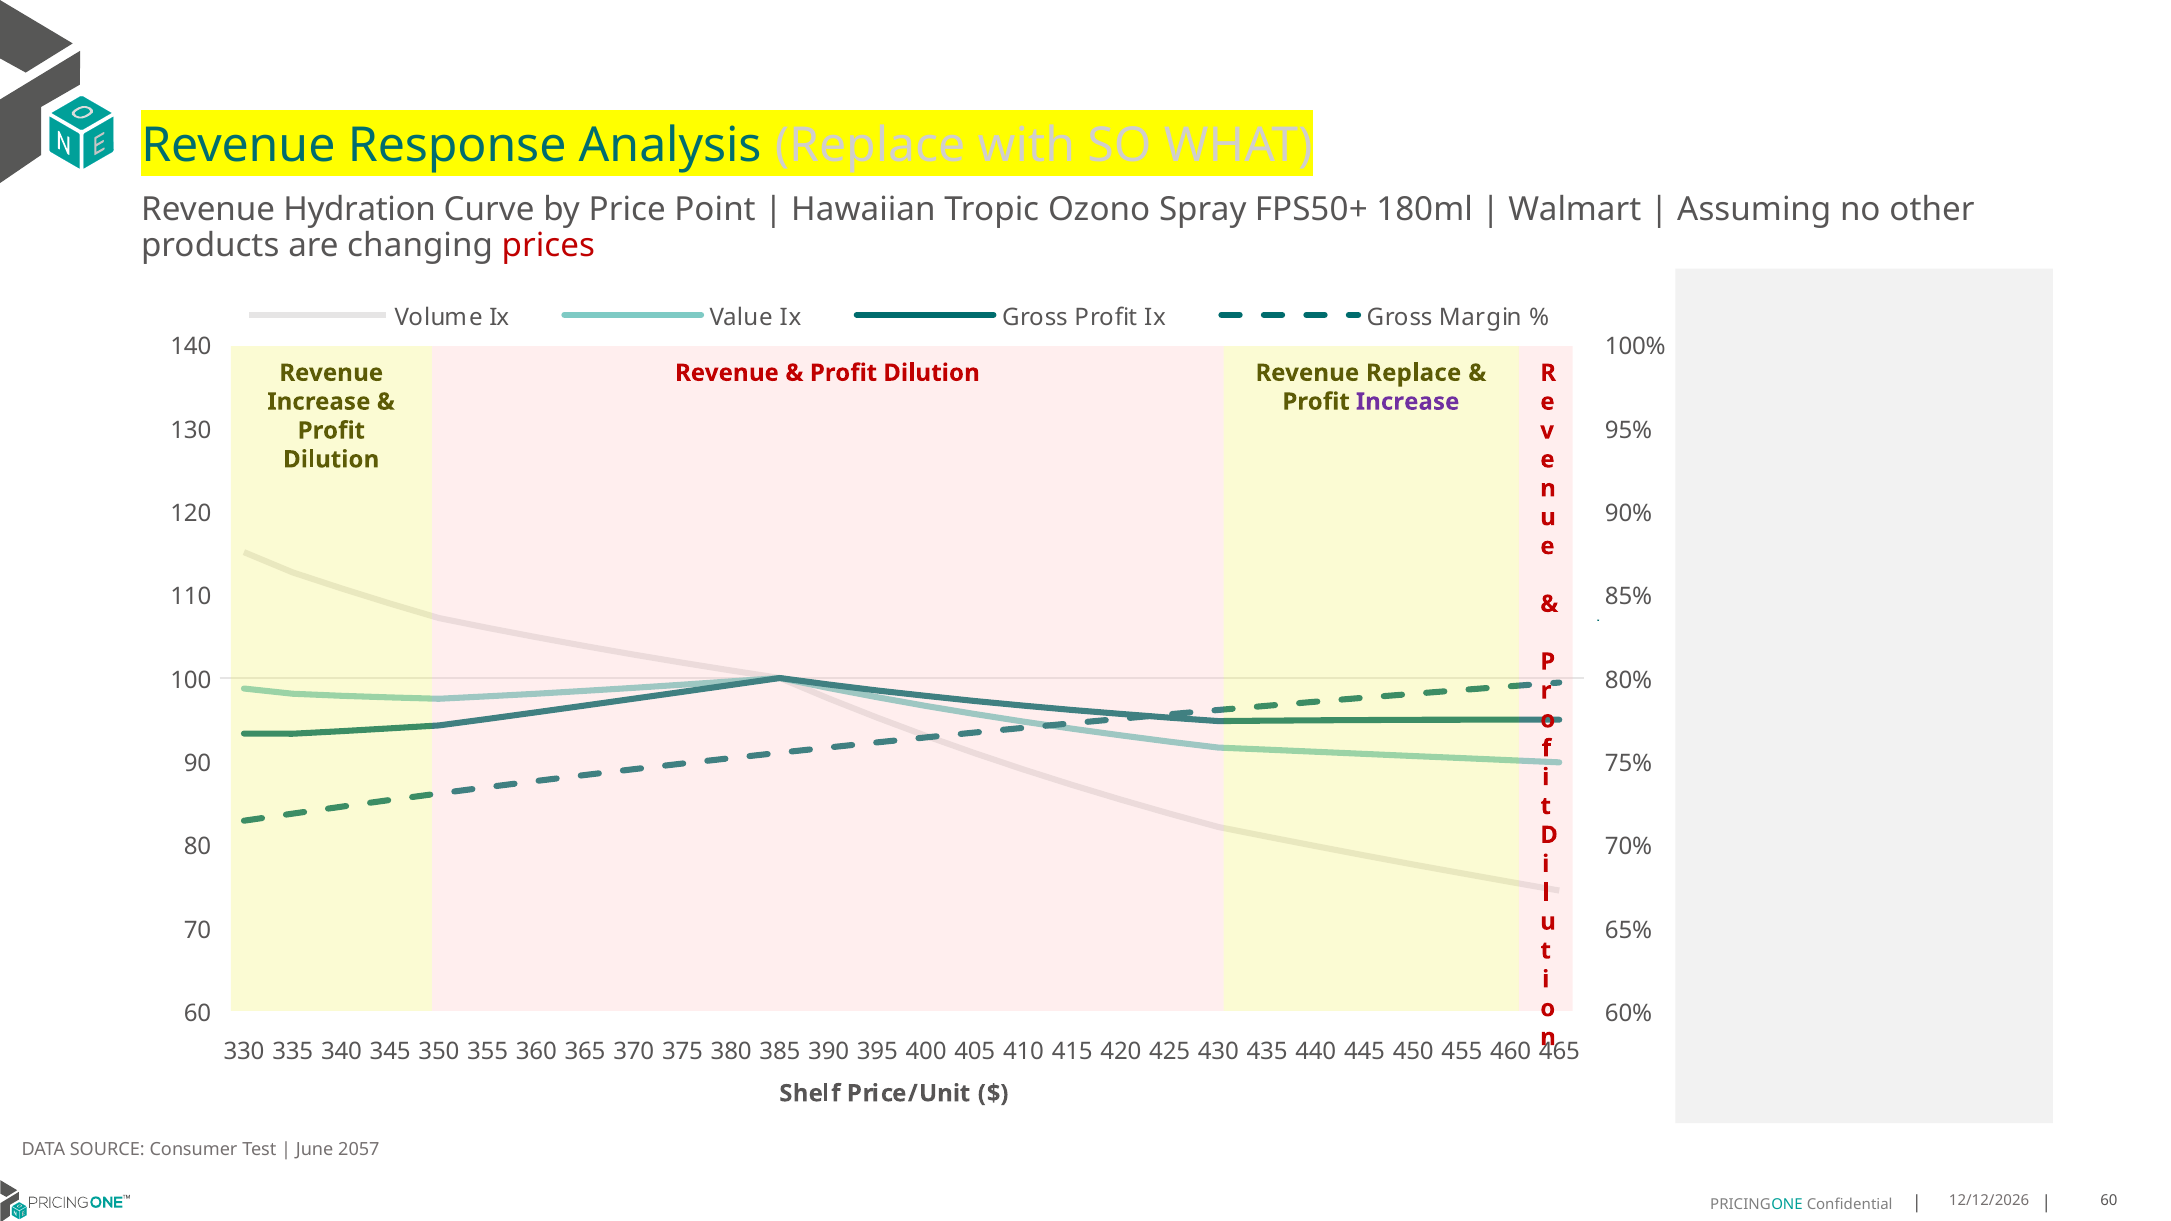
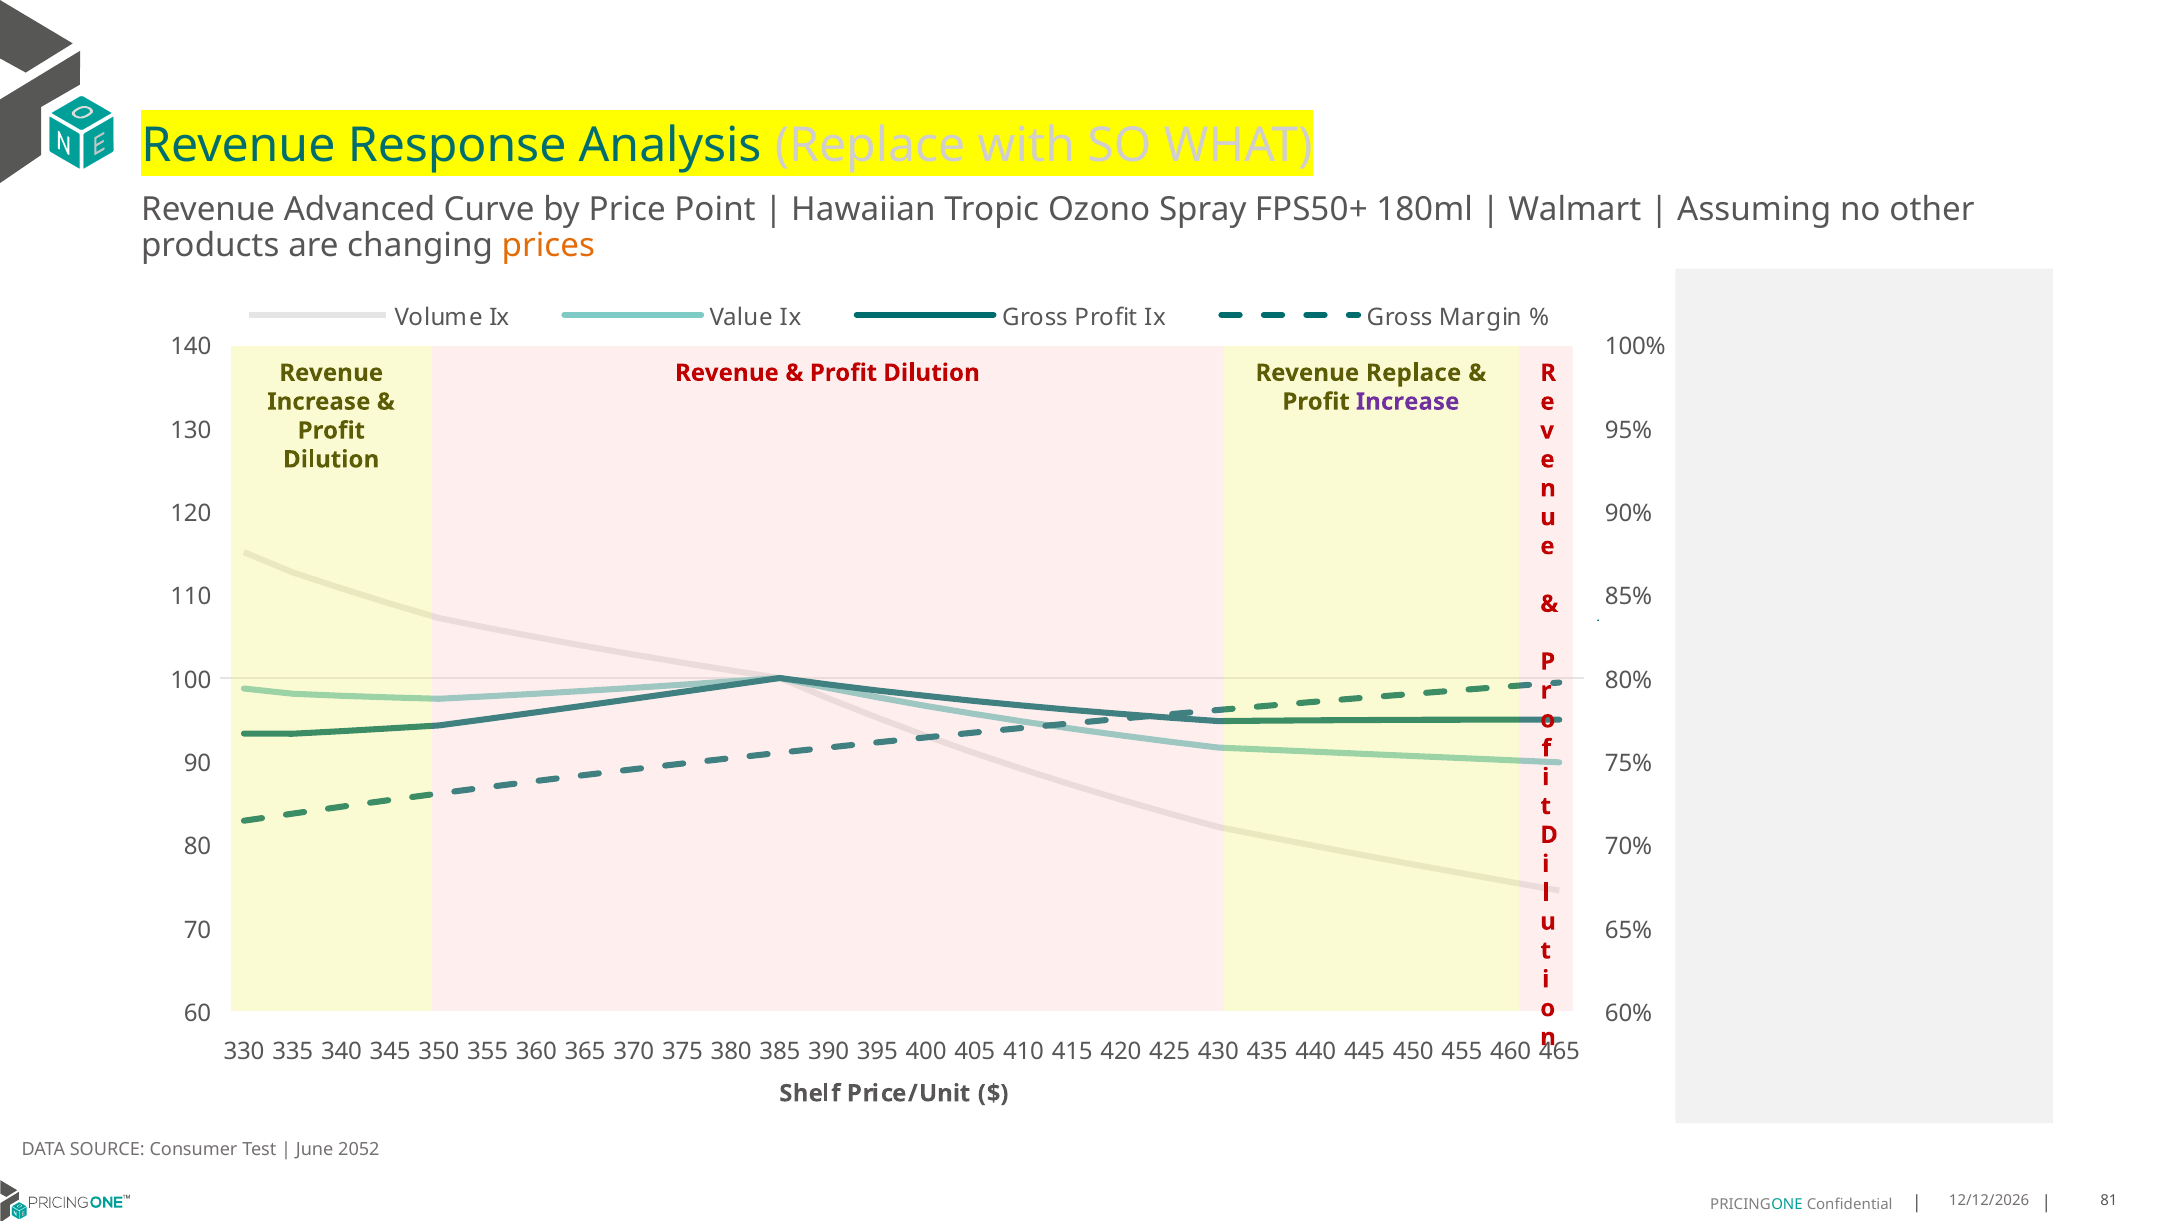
Hydration: Hydration -> Advanced (360, 210)
prices colour: red -> orange (548, 246)
2057: 2057 -> 2052 (359, 1150)
60: 60 -> 81 (2109, 1201)
